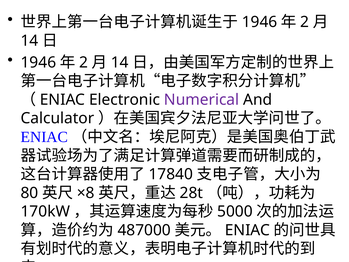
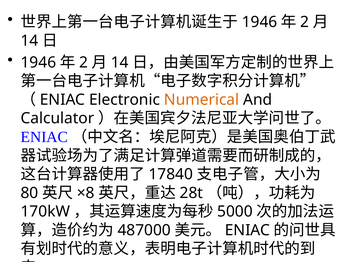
Numerical colour: purple -> orange (202, 100)
